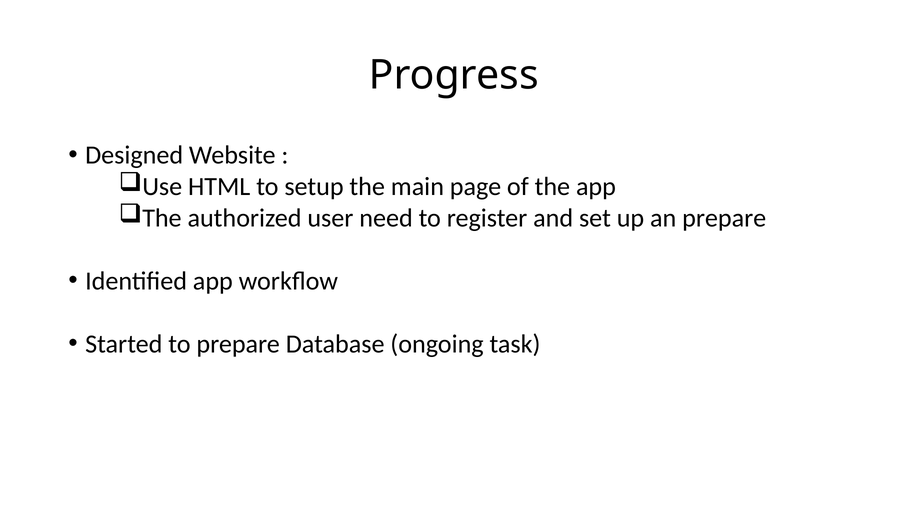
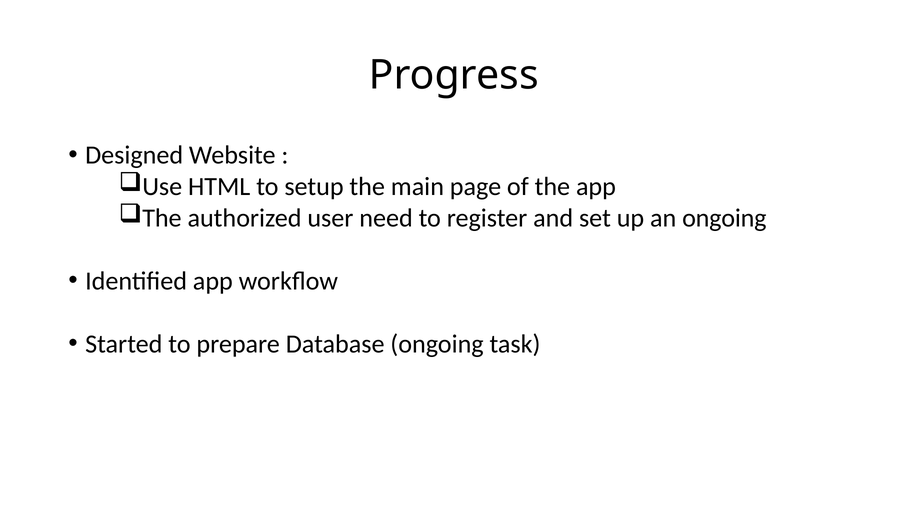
an prepare: prepare -> ongoing (724, 218)
